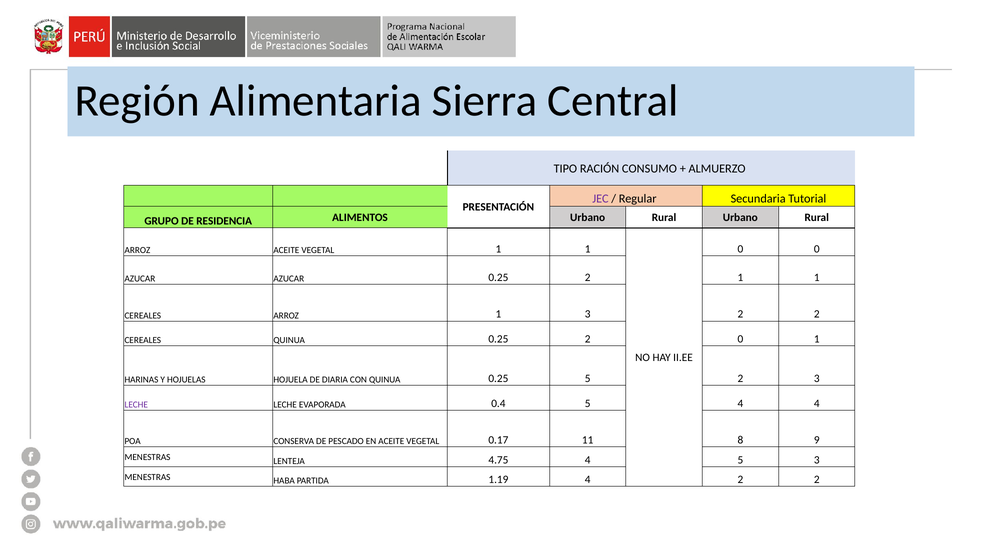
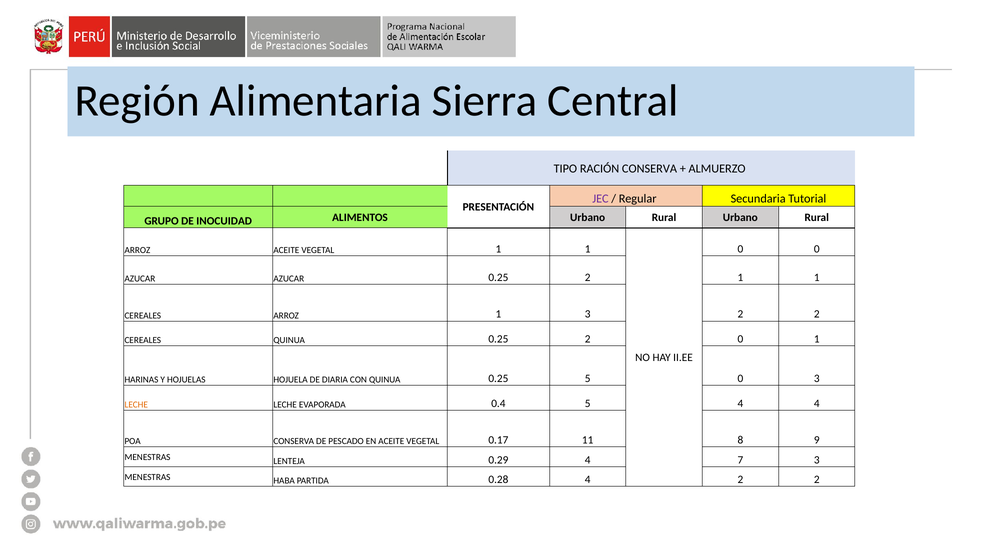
RACIÓN CONSUMO: CONSUMO -> CONSERVA (649, 168)
RESIDENCIA: RESIDENCIA -> INOCUIDAD (224, 221)
5 2: 2 -> 0 (740, 378)
LECHE colour: purple -> orange (136, 404)
4.75: 4.75 -> 0.29 (498, 459)
4 5: 5 -> 7 (740, 459)
1.19: 1.19 -> 0.28 (498, 479)
